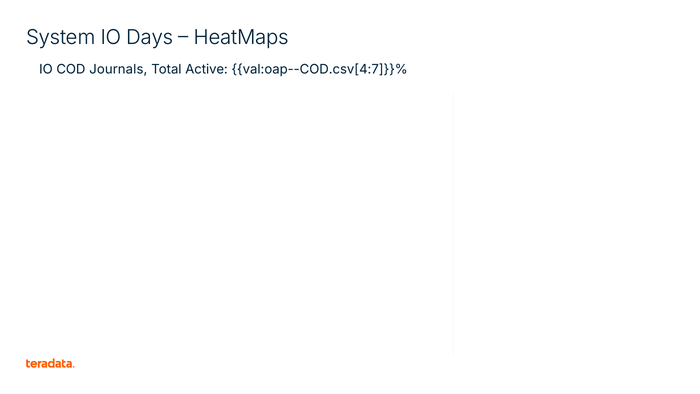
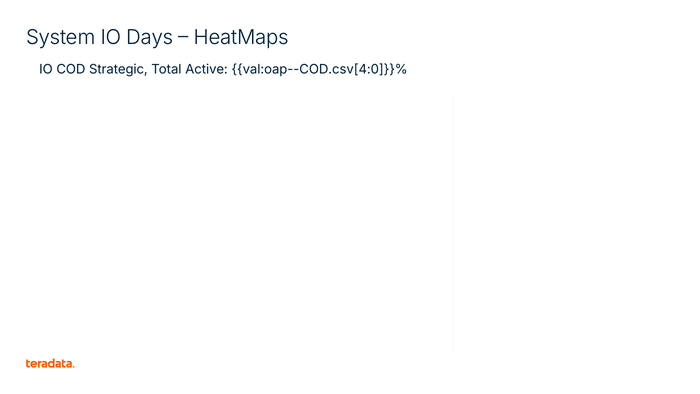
Journals: Journals -> Strategic (118, 69)
val:oap--COD.csv[4:7]}}%: val:oap--COD.csv[4:7]}}% -> val:oap--COD.csv[4:0]}}% (320, 69)
